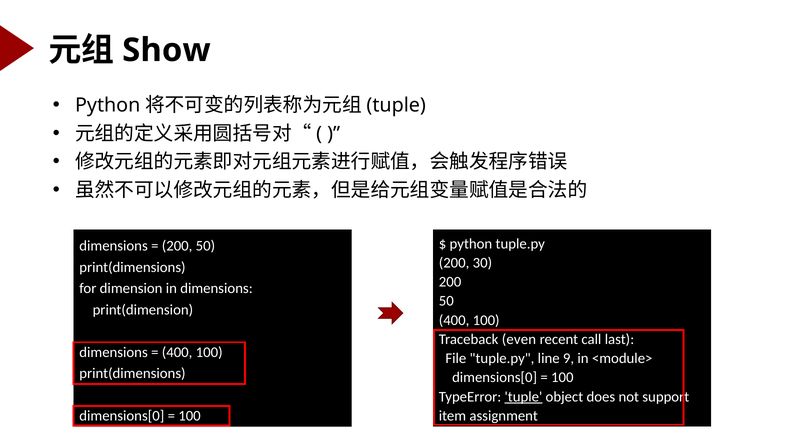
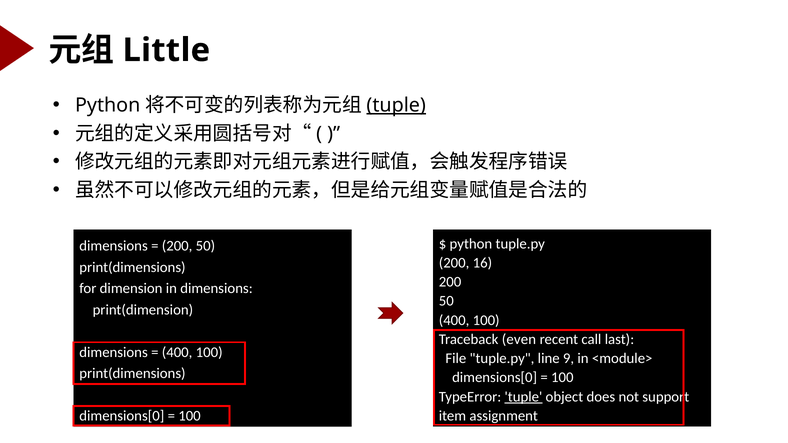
Show: Show -> Little (166, 50)
tuple underline: none -> present (396, 105)
30: 30 -> 16 (482, 263)
